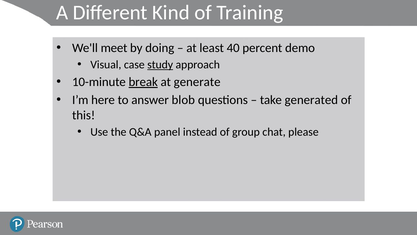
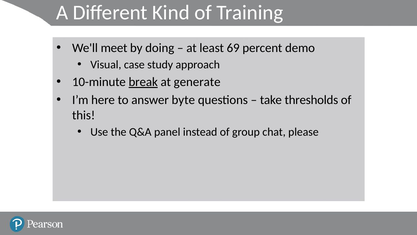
40: 40 -> 69 (233, 48)
study underline: present -> none (160, 65)
blob: blob -> byte (183, 100)
generated: generated -> thresholds (311, 100)
